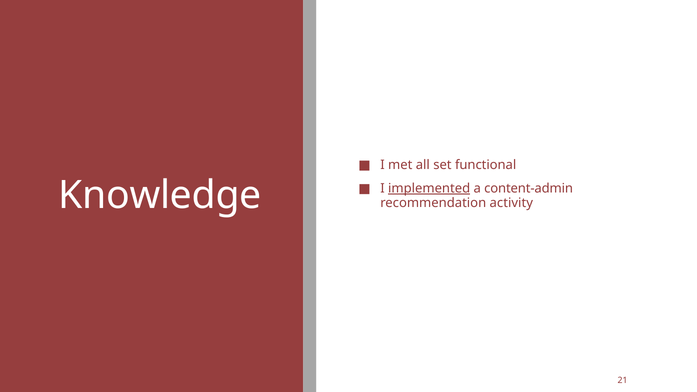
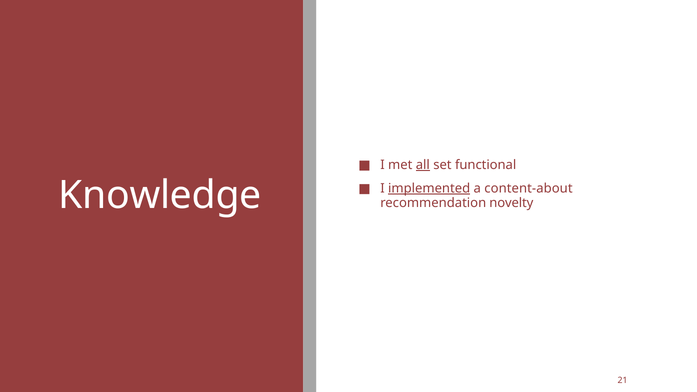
all underline: none -> present (423, 165)
content-admin: content-admin -> content-about (528, 188)
activity: activity -> novelty (511, 203)
